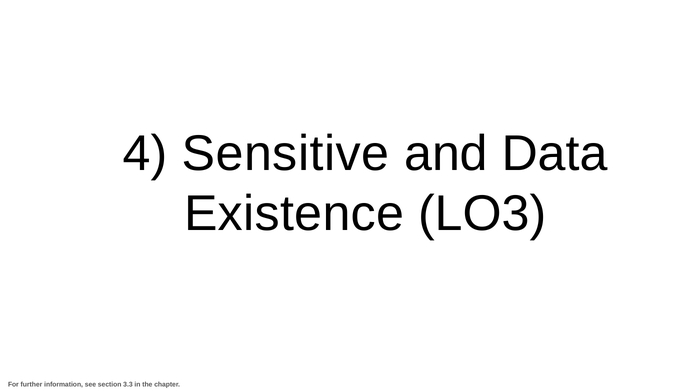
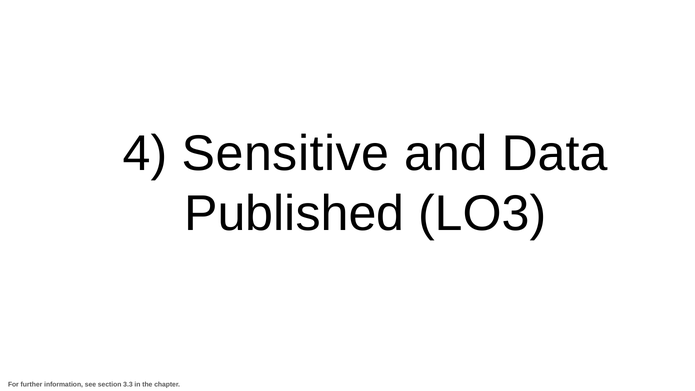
Existence: Existence -> Published (294, 214)
